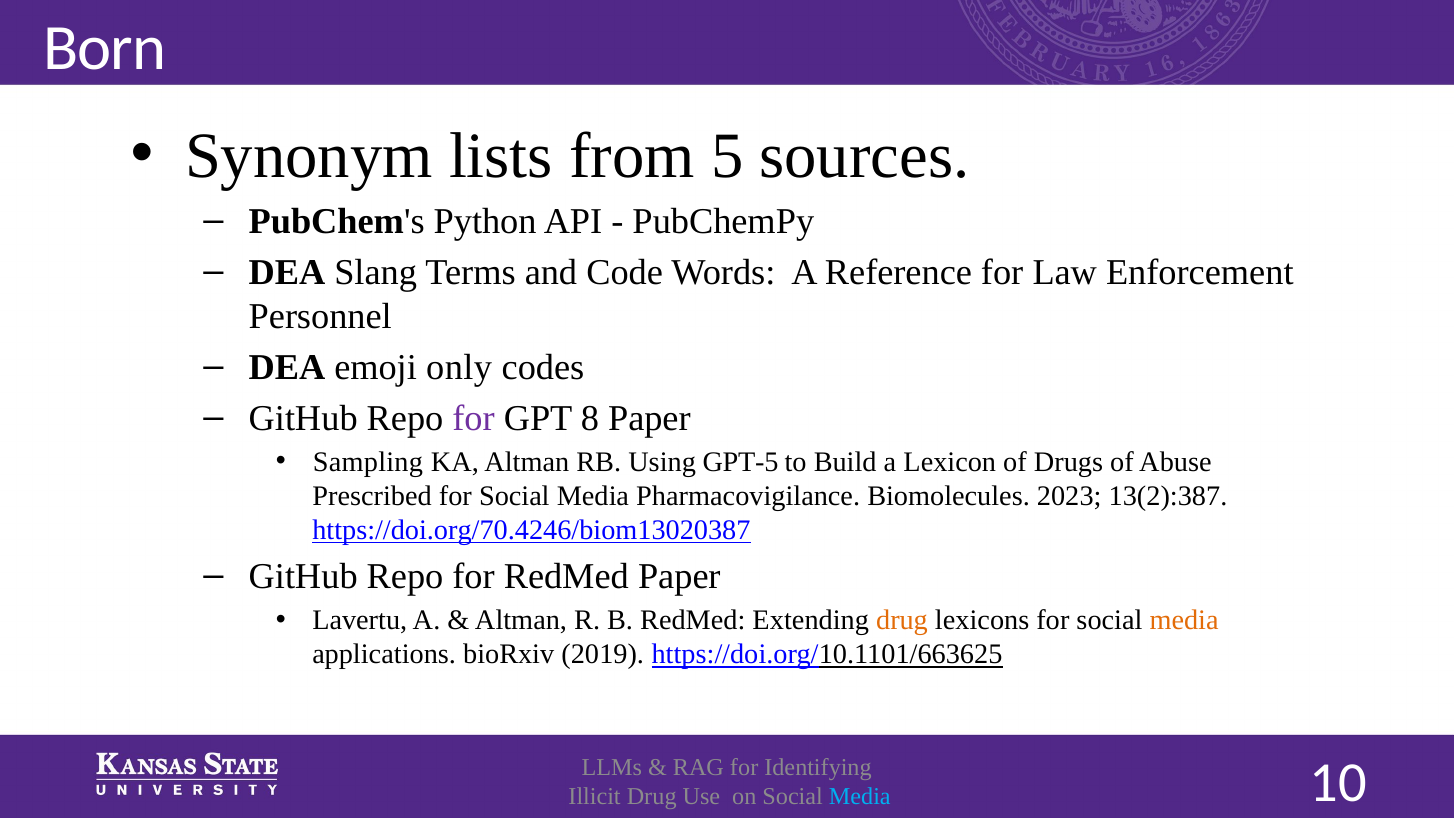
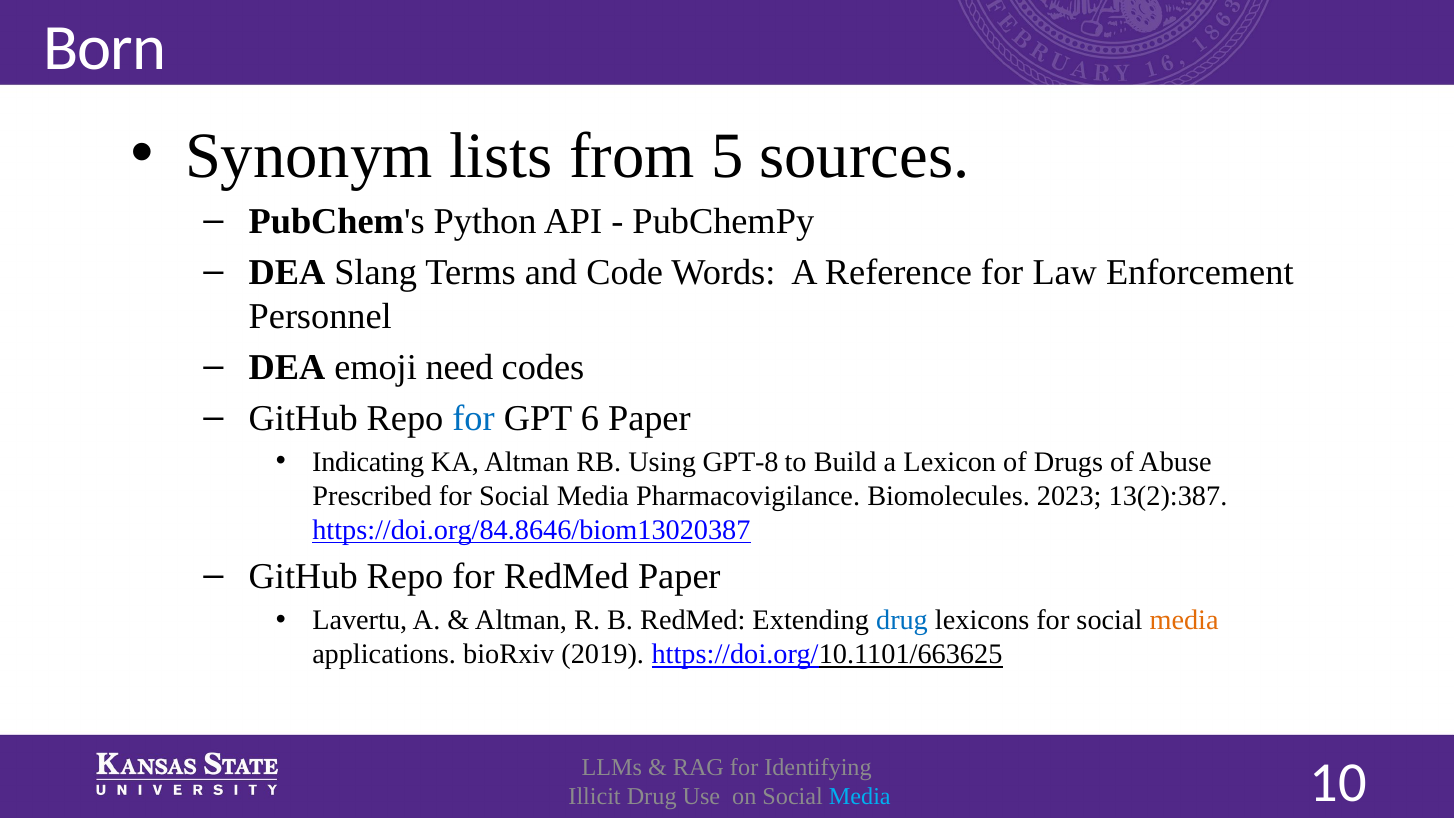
only: only -> need (459, 367)
for colour: purple -> blue (474, 418)
8: 8 -> 6 (590, 418)
Sampling: Sampling -> Indicating (368, 462)
GPT-5: GPT-5 -> GPT-8 (741, 462)
https://doi.org/70.4246/biom13020387: https://doi.org/70.4246/biom13020387 -> https://doi.org/84.8646/biom13020387 (531, 530)
drug colour: orange -> blue (902, 620)
